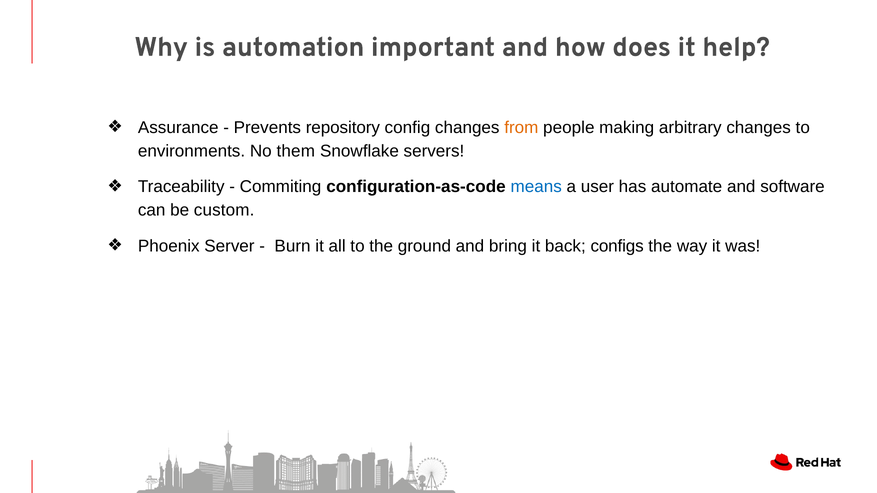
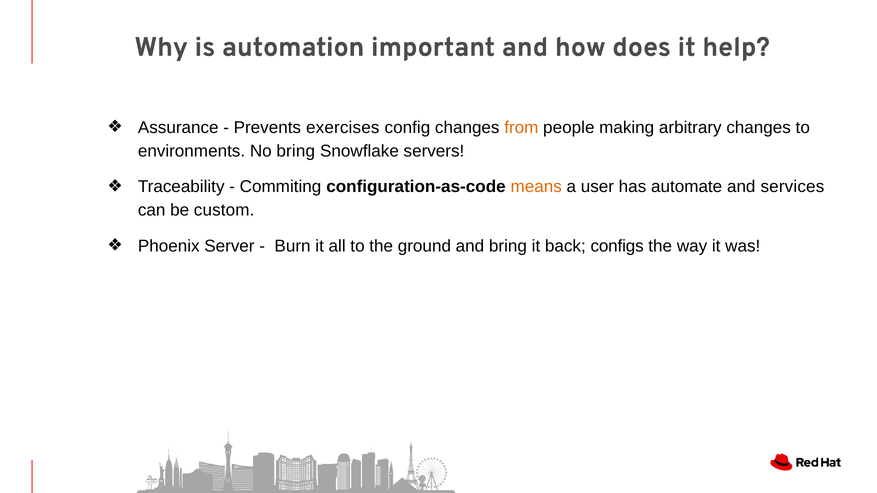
repository: repository -> exercises (343, 128)
No them: them -> bring (296, 151)
means colour: blue -> orange (536, 187)
software: software -> services (792, 187)
